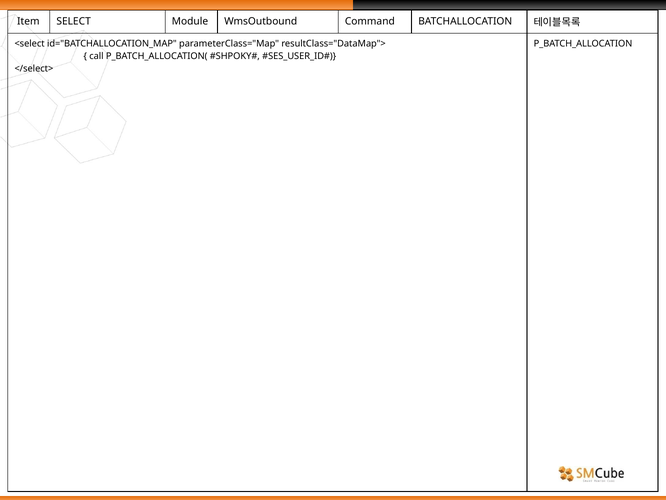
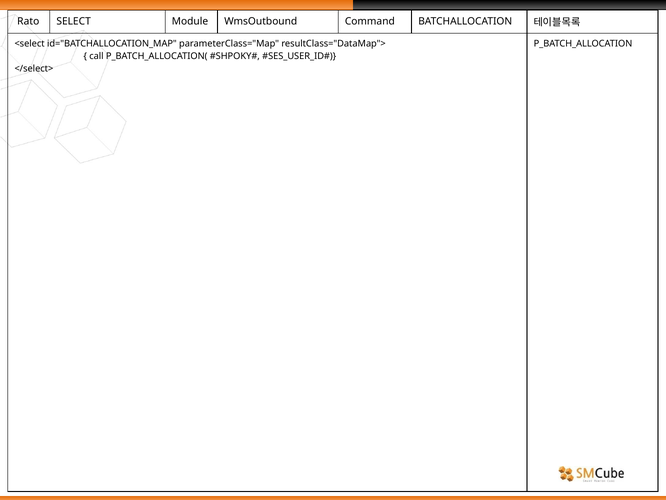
Item: Item -> Rato (28, 21)
